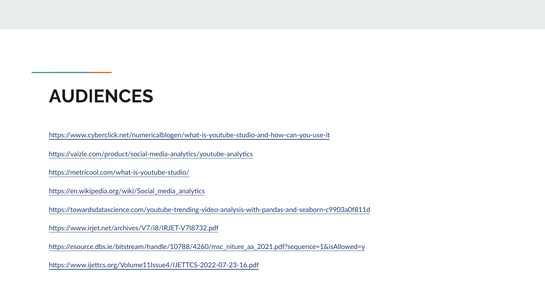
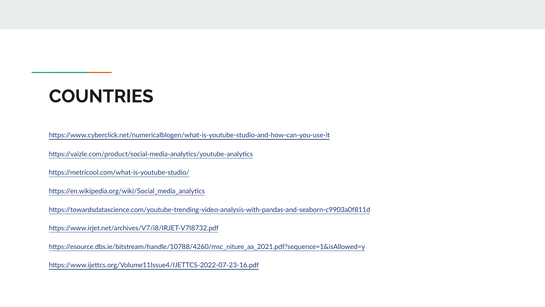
AUDIENCES: AUDIENCES -> COUNTRIES (101, 96)
